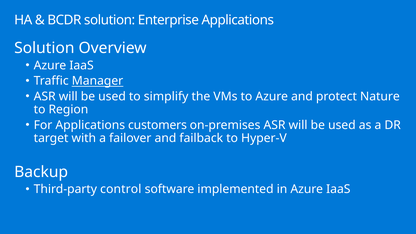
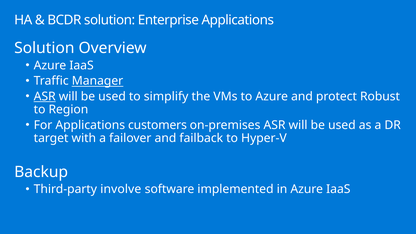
ASR underline: none -> present (45, 97)
Nature: Nature -> Robust (380, 97)
control: control -> involve (121, 189)
